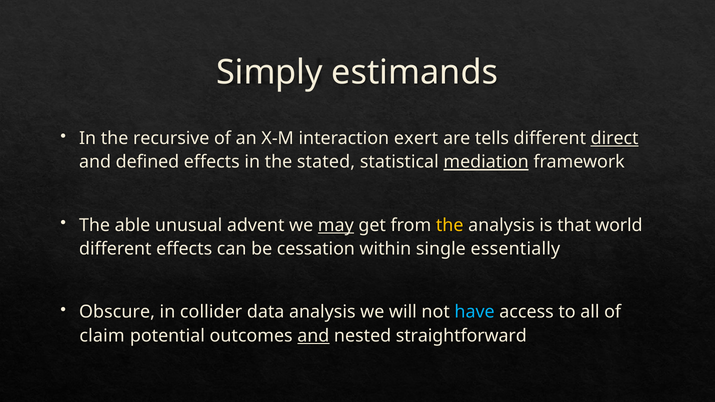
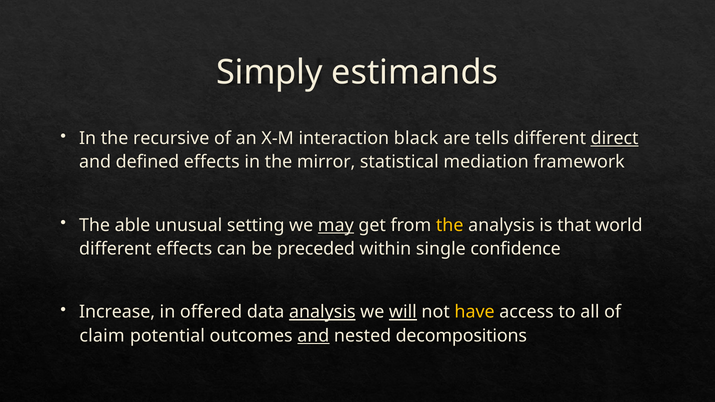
exert: exert -> black (416, 139)
stated: stated -> mirror (326, 162)
mediation underline: present -> none (486, 162)
advent: advent -> setting (256, 225)
cessation: cessation -> preceded (316, 249)
essentially: essentially -> confidence (516, 249)
Obscure: Obscure -> Increase (117, 312)
collider: collider -> offered (211, 312)
analysis underline: none -> present (322, 312)
will underline: none -> present (403, 312)
have colour: light blue -> yellow (475, 312)
straightforward: straightforward -> decompositions (461, 336)
